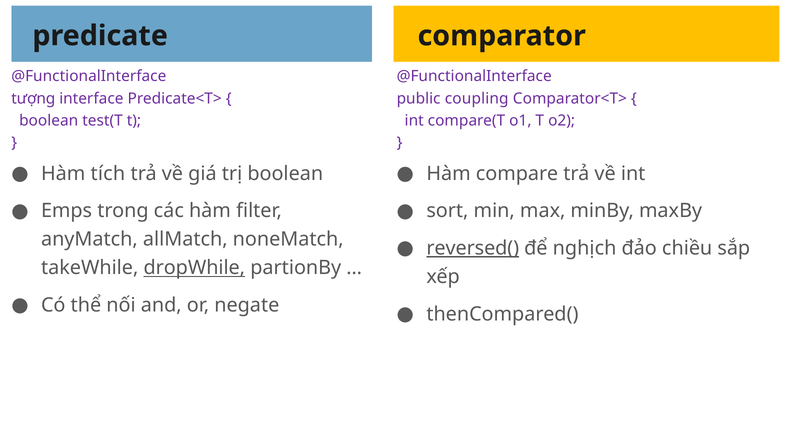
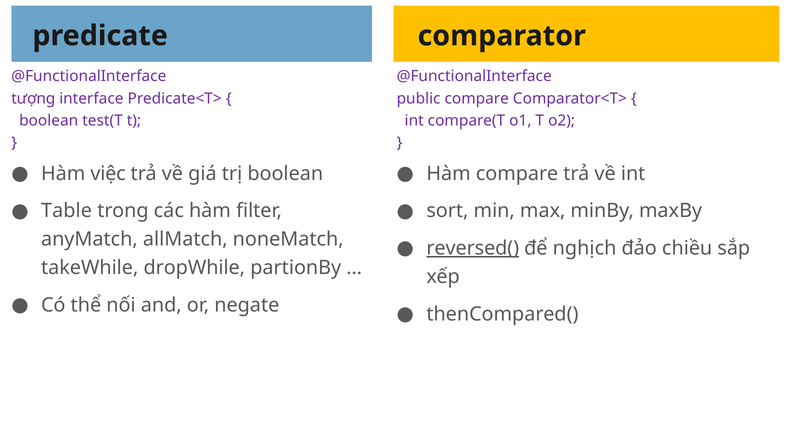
public coupling: coupling -> compare (477, 99)
tích: tích -> việc (108, 174)
Emps: Emps -> Table (66, 211)
dropWhile underline: present -> none (194, 268)
